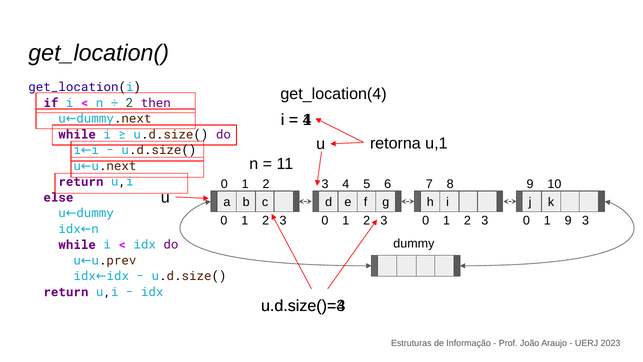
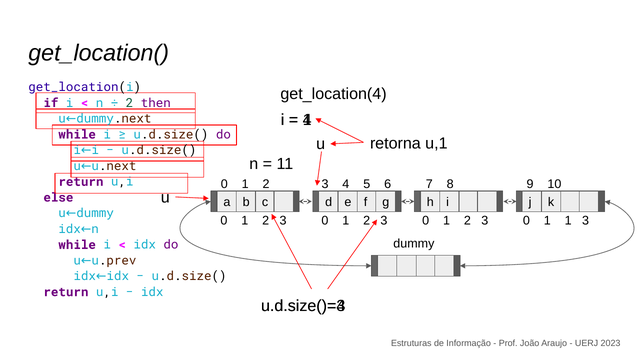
1 9: 9 -> 1 (568, 221)
